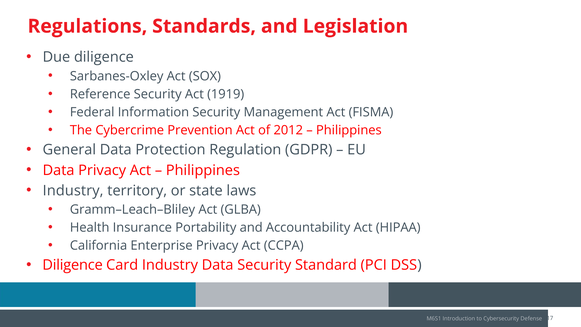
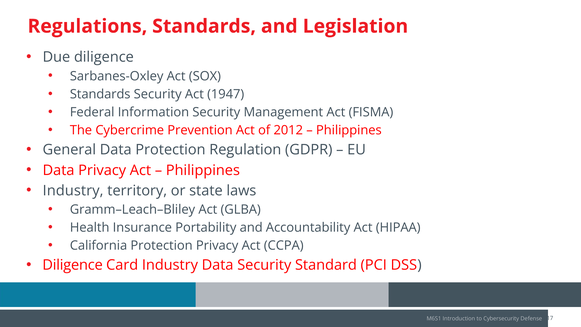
Reference: Reference -> Standards (100, 94)
1919: 1919 -> 1947 (226, 94)
California Enterprise: Enterprise -> Protection (162, 246)
